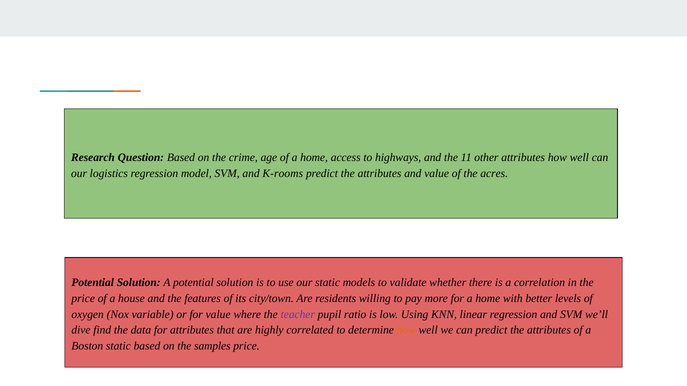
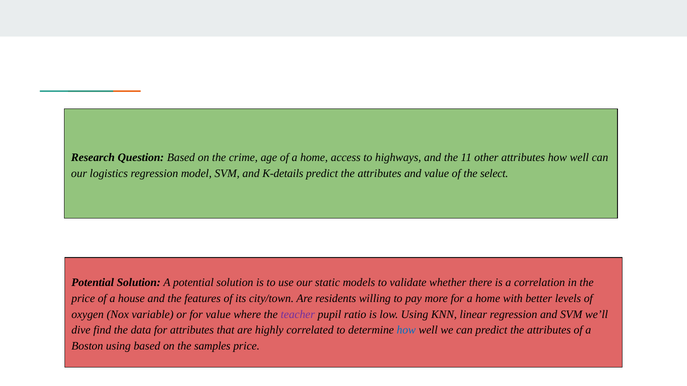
K-rooms: K-rooms -> K-details (283, 173)
acres: acres -> select (494, 173)
how colour: orange -> blue (406, 330)
Boston static: static -> using (118, 346)
